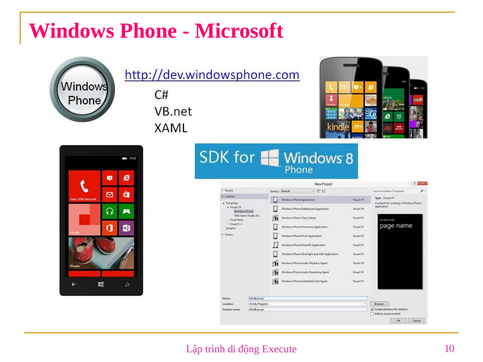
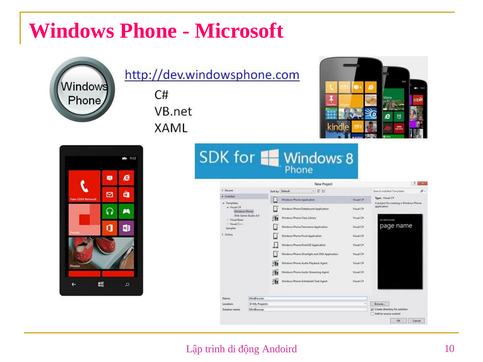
Execute: Execute -> Andoird (280, 349)
